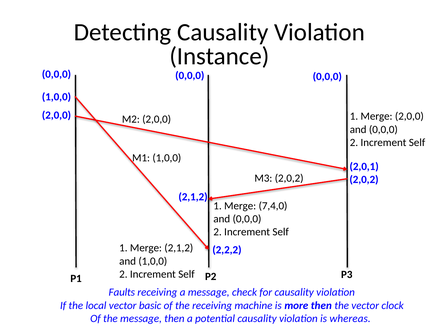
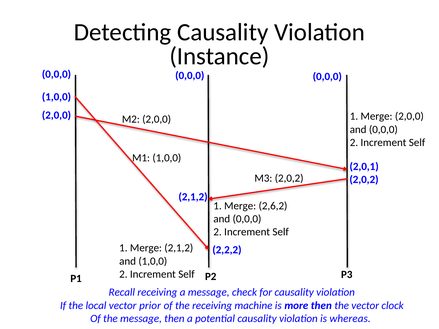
7,4,0: 7,4,0 -> 2,6,2 (273, 206)
Faults: Faults -> Recall (122, 292)
basic: basic -> prior (150, 306)
